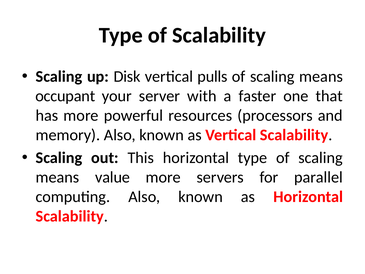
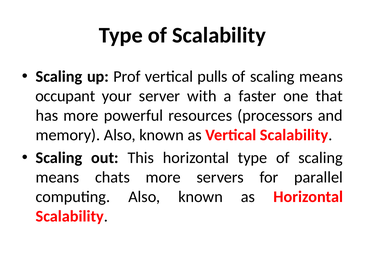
Disk: Disk -> Prof (127, 77)
value: value -> chats (112, 177)
